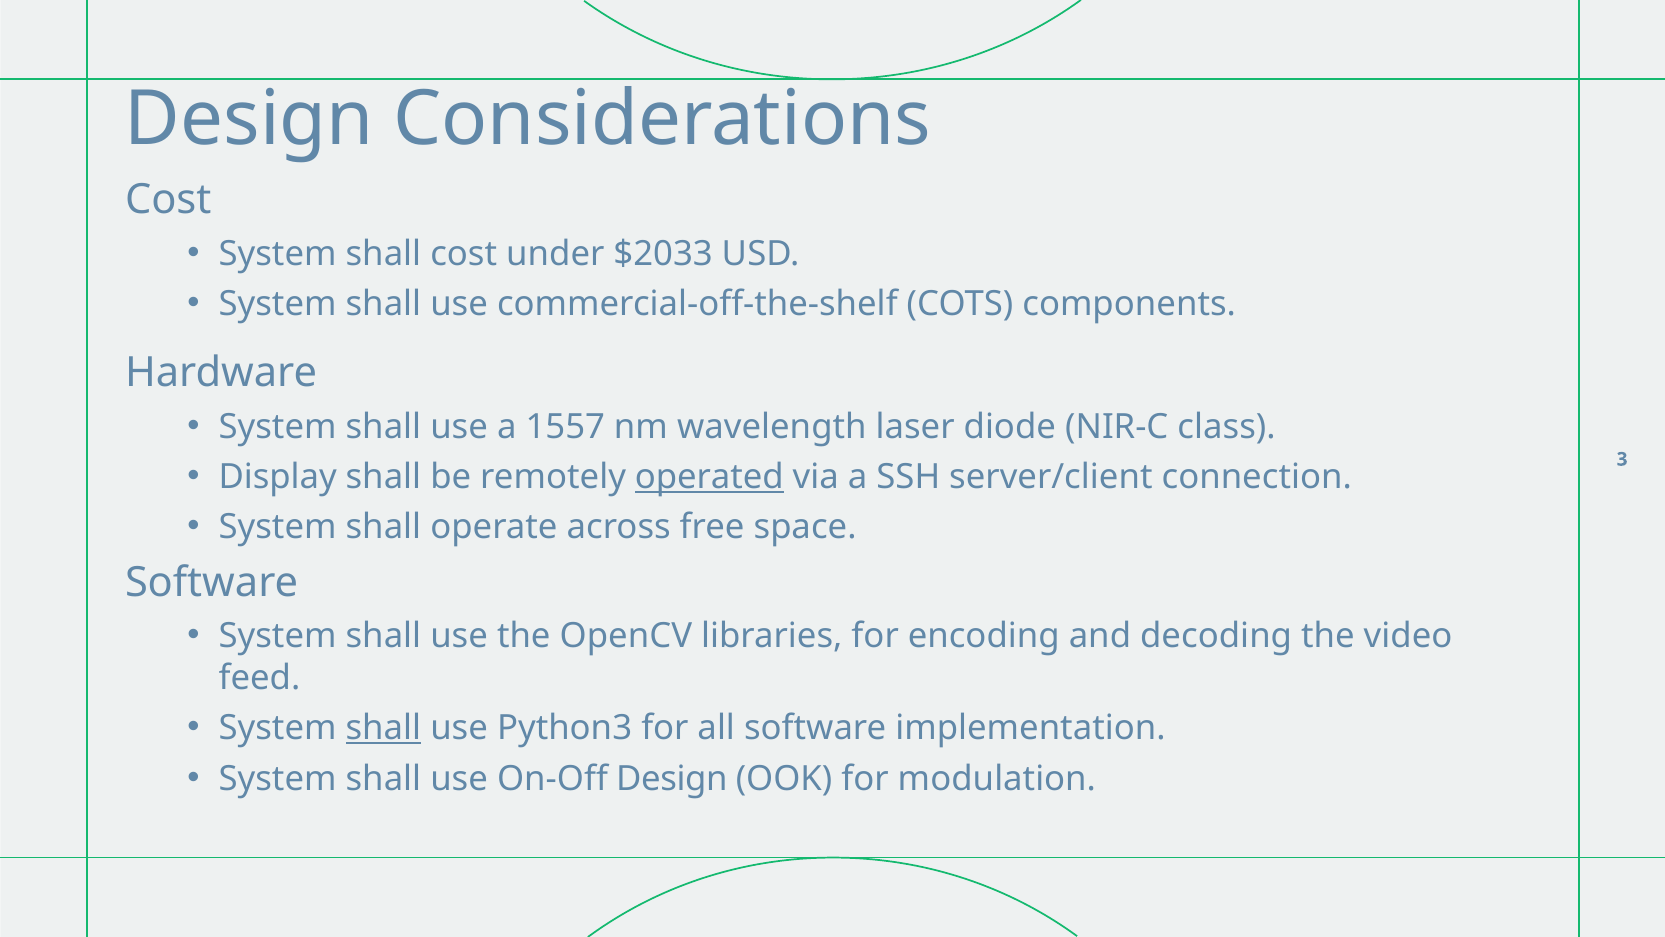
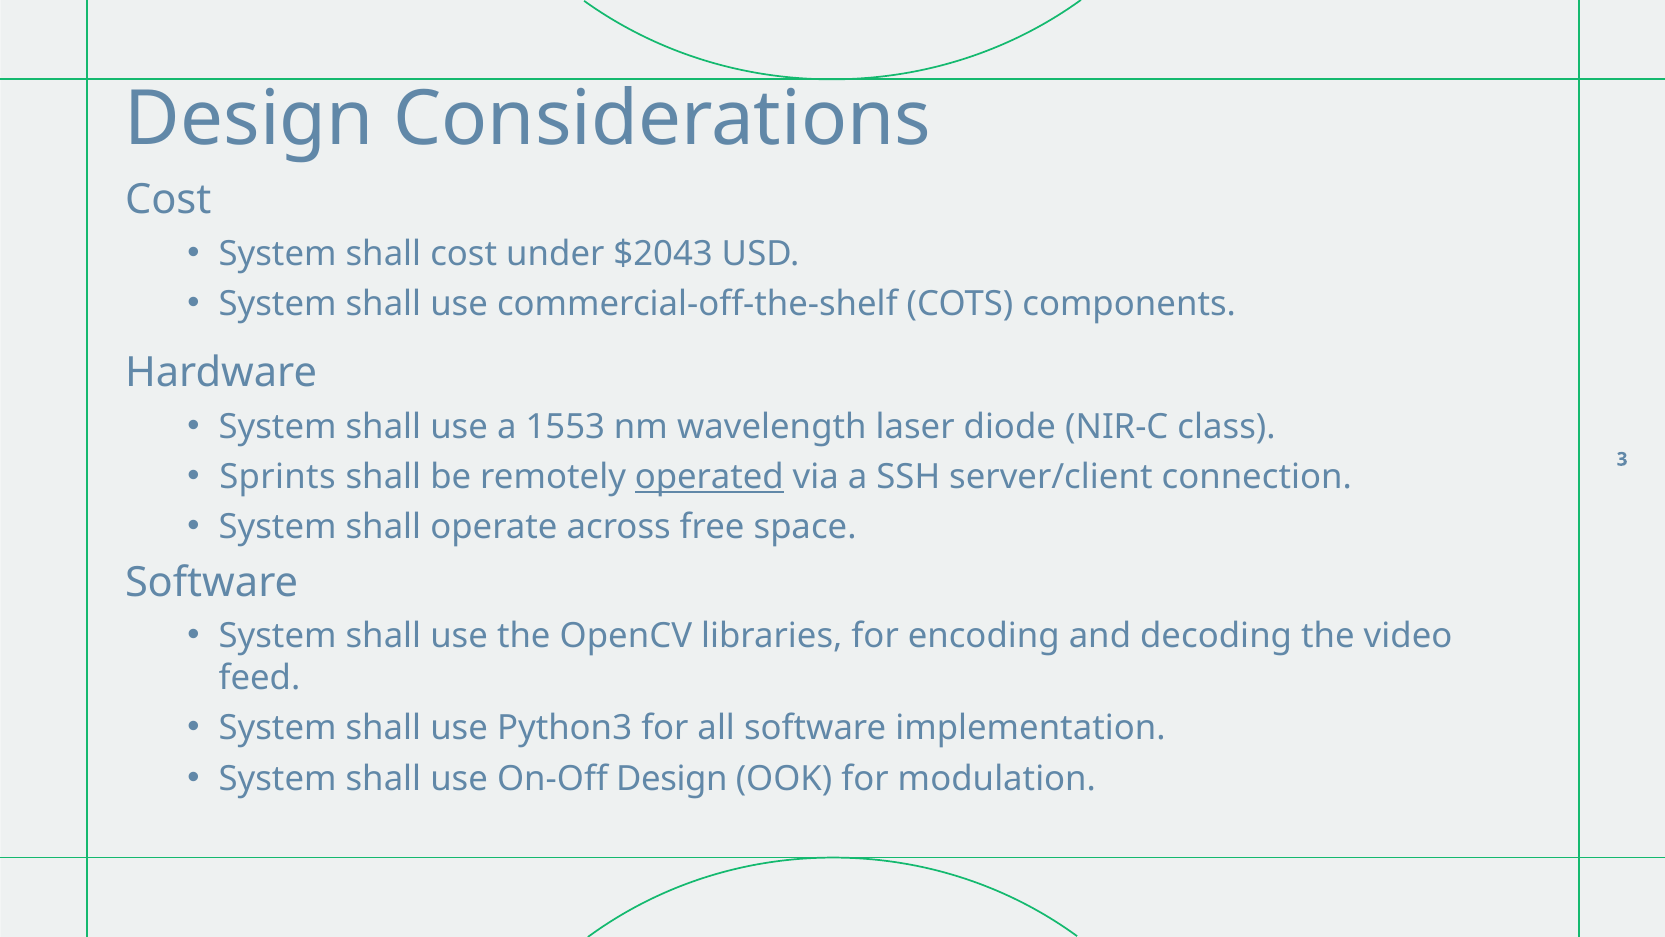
$2033: $2033 -> $2043 (663, 254)
1557: 1557 -> 1553 (565, 427)
Display: Display -> Sprints (277, 477)
shall underline: present -> none (383, 728)
